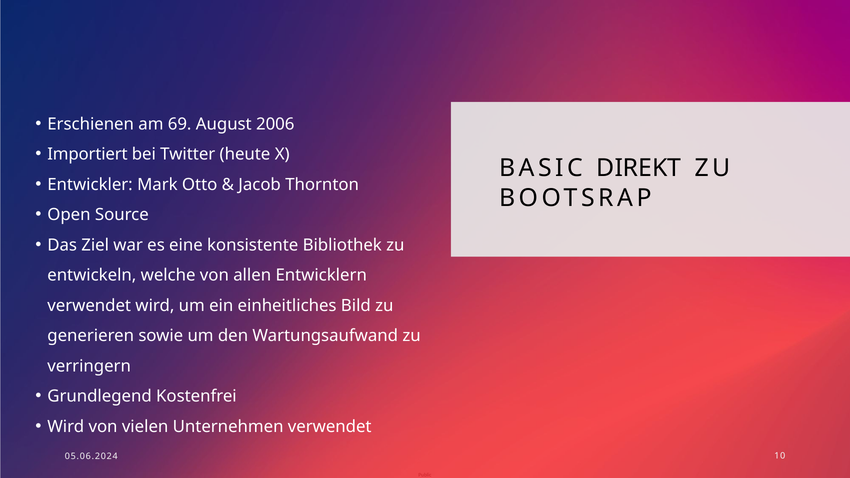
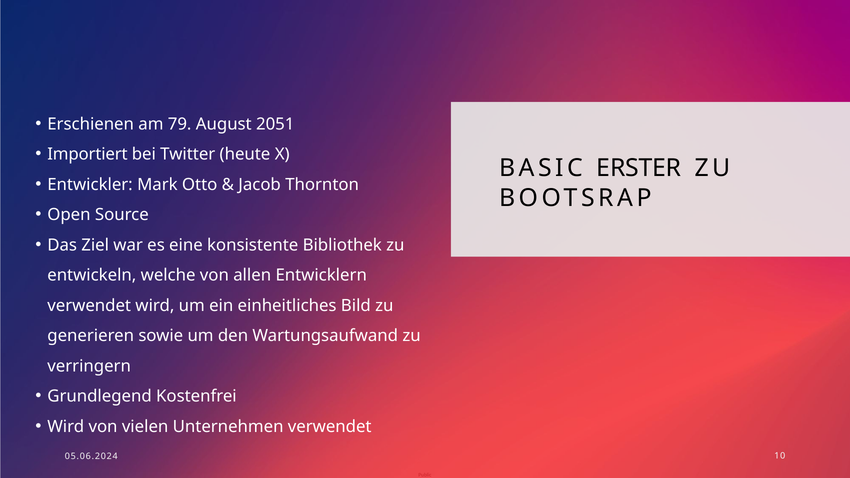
69: 69 -> 79 (180, 124)
2006: 2006 -> 2051 (275, 124)
DIREKT: DIREKT -> ERSTER (639, 168)
